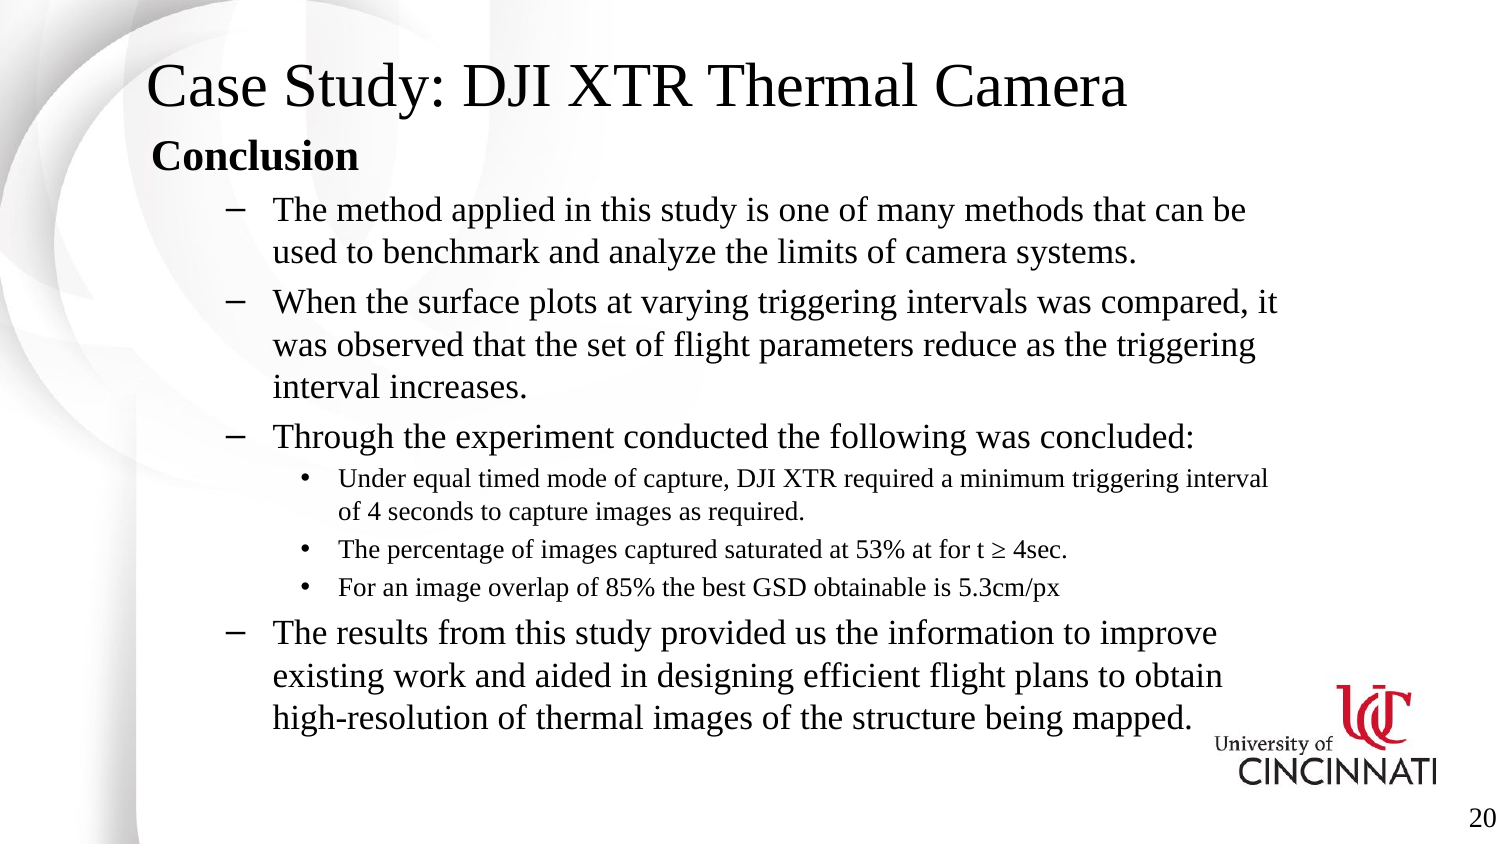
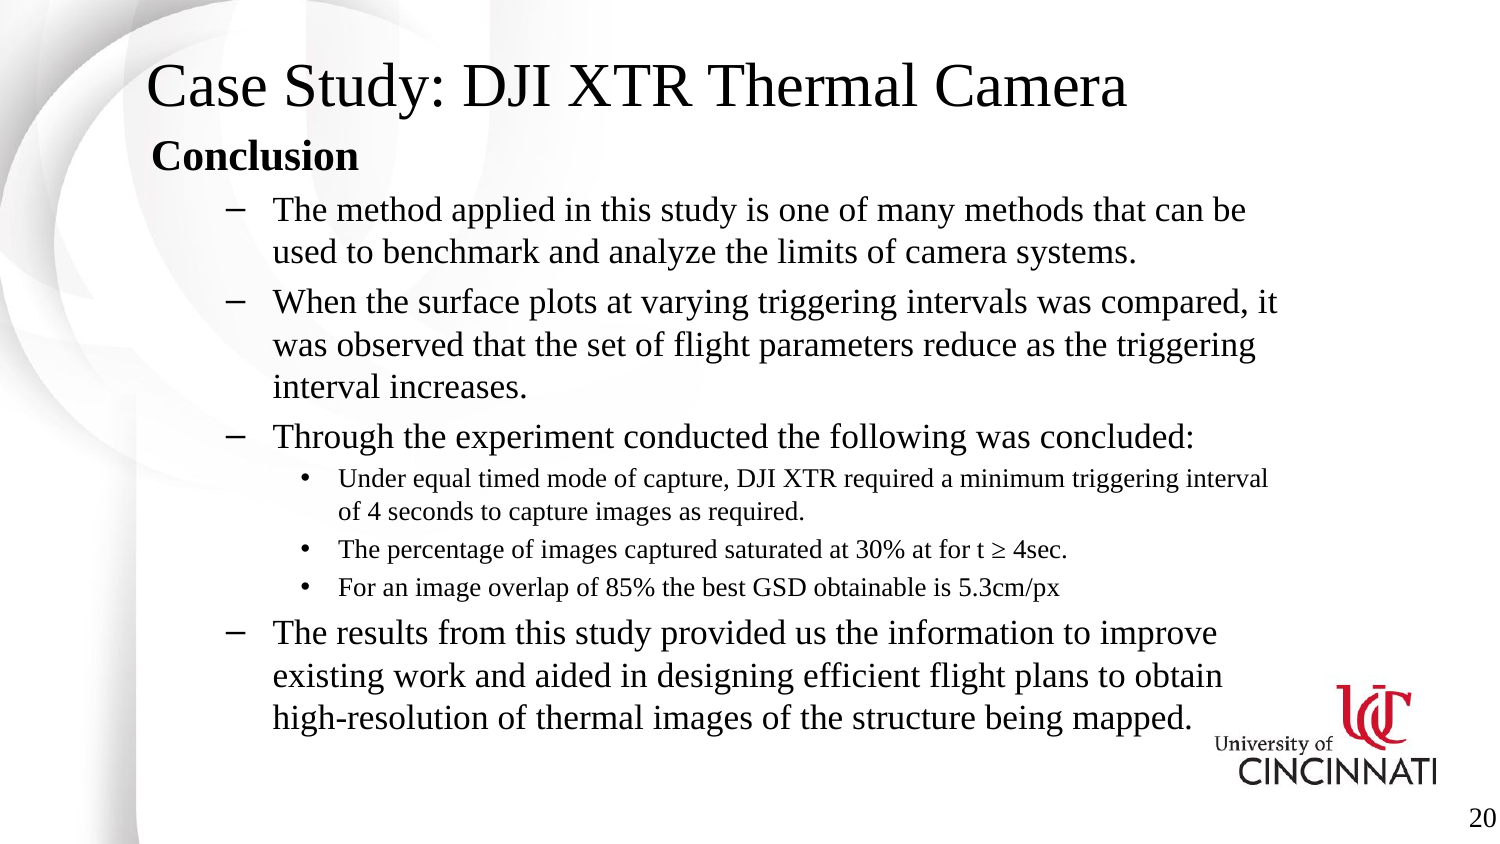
53%: 53% -> 30% (880, 550)
